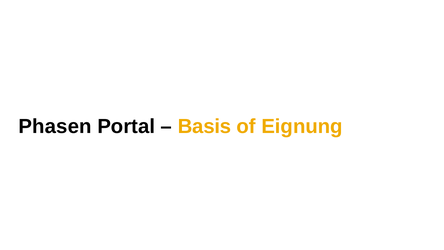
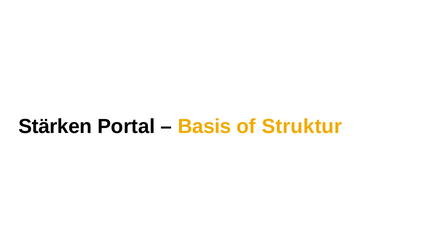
Phasen: Phasen -> Stärken (55, 126)
Eignung: Eignung -> Struktur (302, 126)
